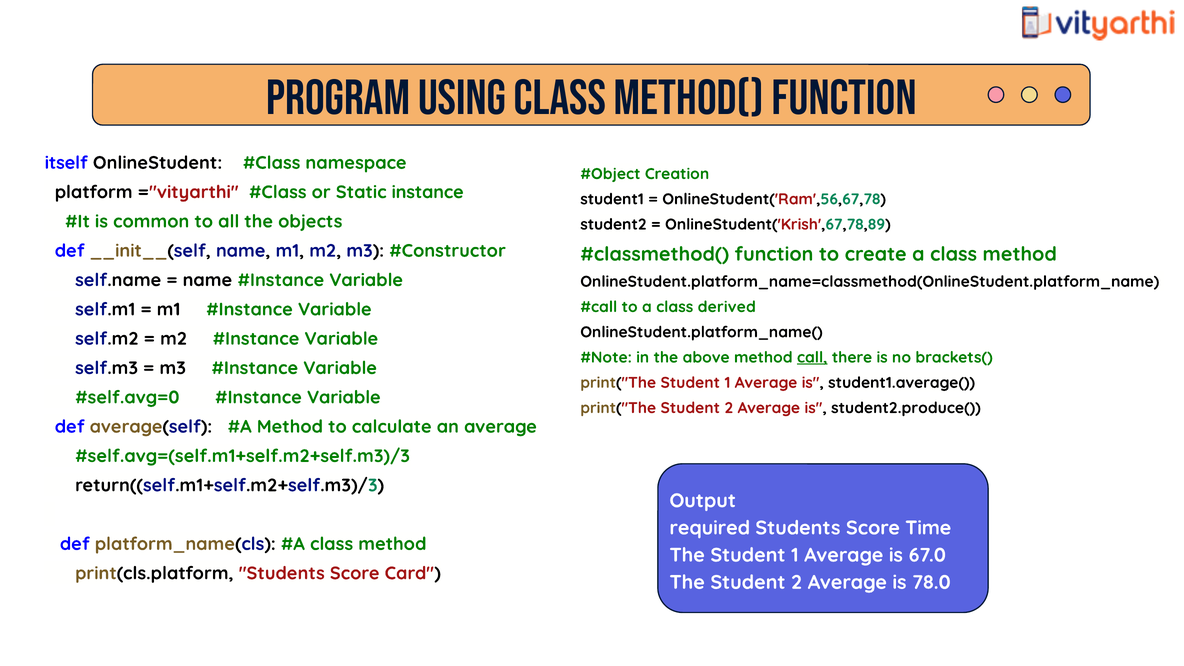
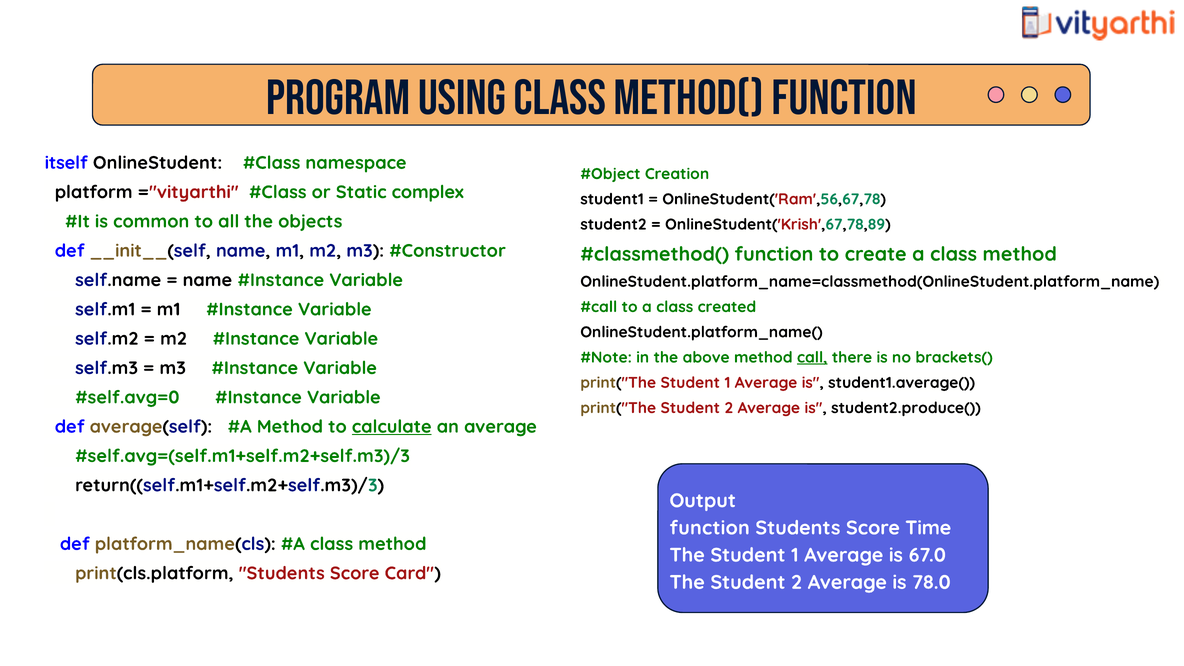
instance: instance -> complex (428, 192)
derived: derived -> created (727, 307)
calculate underline: none -> present (392, 427)
required: required -> function (710, 528)
